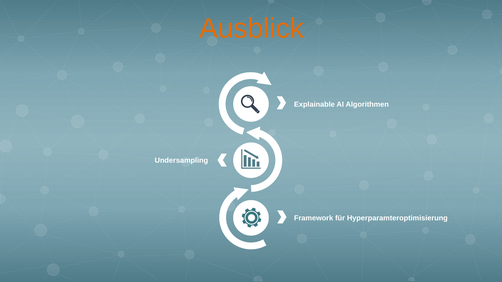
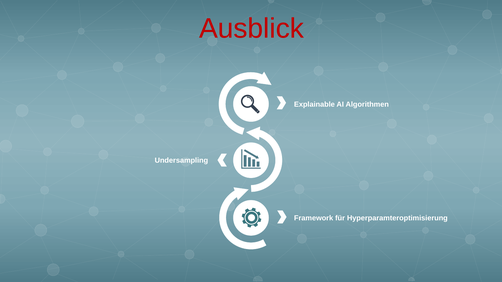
Ausblick colour: orange -> red (252, 29)
